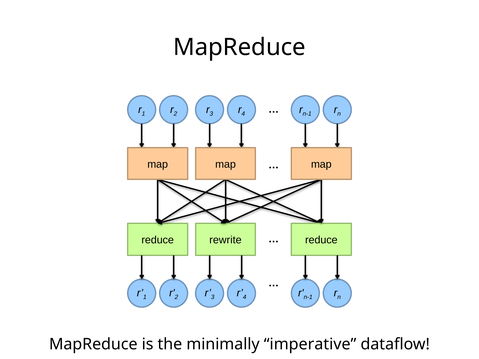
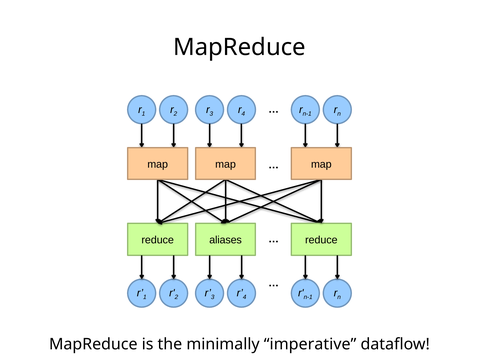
rewrite: rewrite -> aliases (226, 240)
